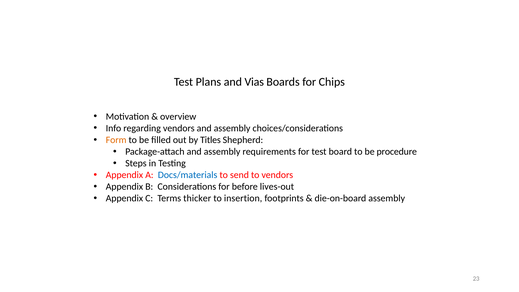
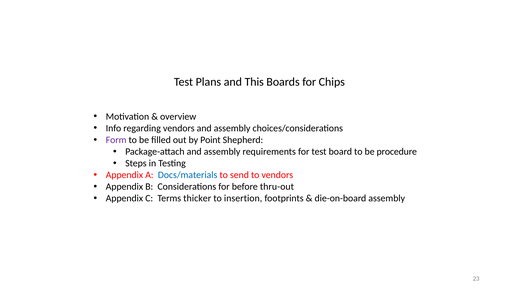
Vias: Vias -> This (254, 82)
Form colour: orange -> purple (116, 140)
Titles: Titles -> Point (210, 140)
lives-out: lives-out -> thru-out (277, 187)
